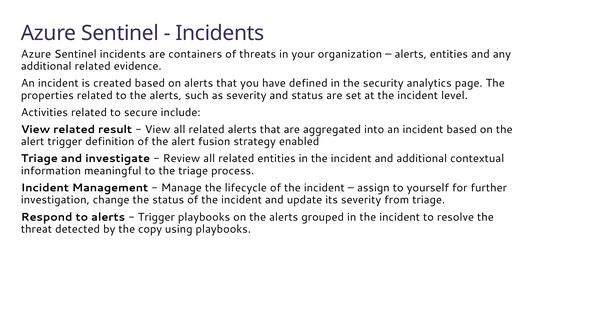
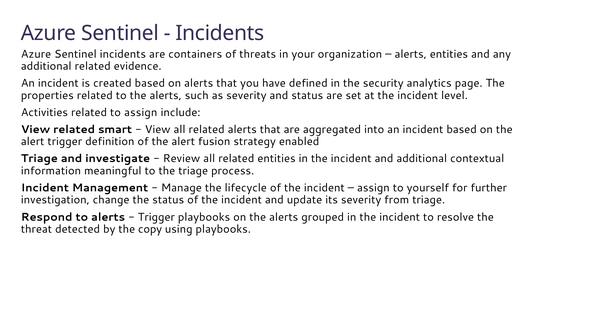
to secure: secure -> assign (141, 112)
result: result -> smart (115, 129)
